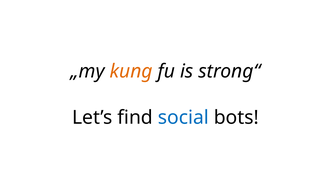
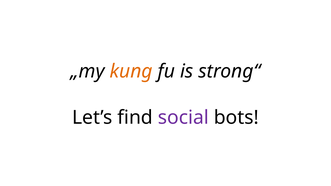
social colour: blue -> purple (183, 118)
